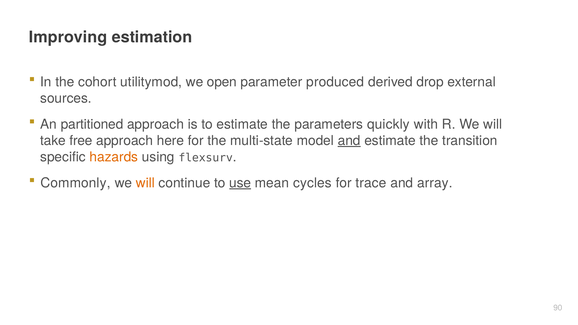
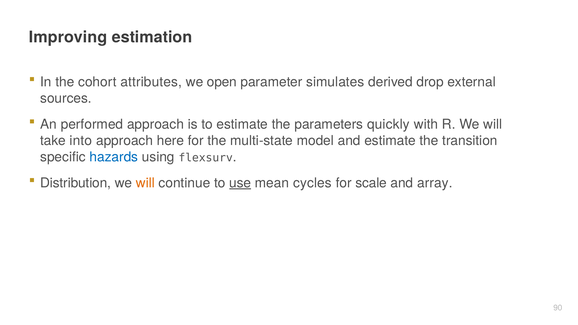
utilitymod: utilitymod -> attributes (151, 82)
produced: produced -> simulates (335, 82)
partitioned: partitioned -> performed (92, 124)
free: free -> into (81, 141)
and underline: present -> none (349, 141)
hazards colour: orange -> blue (114, 157)
Commonly: Commonly -> Distribution (76, 183)
trace: trace -> scale (371, 183)
